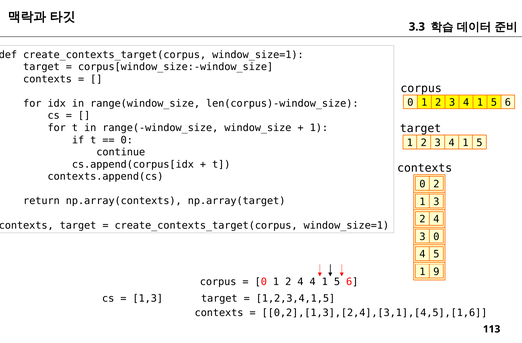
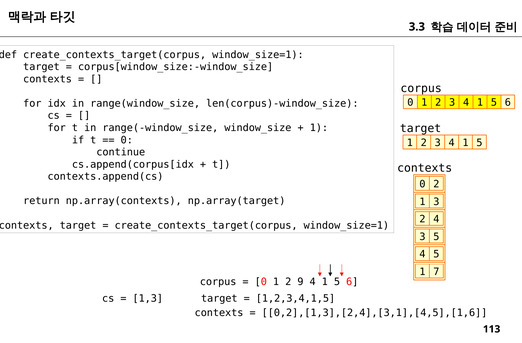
3 0: 0 -> 5 (436, 237)
9: 9 -> 7 (436, 272)
1 2 4: 4 -> 9 (300, 282)
